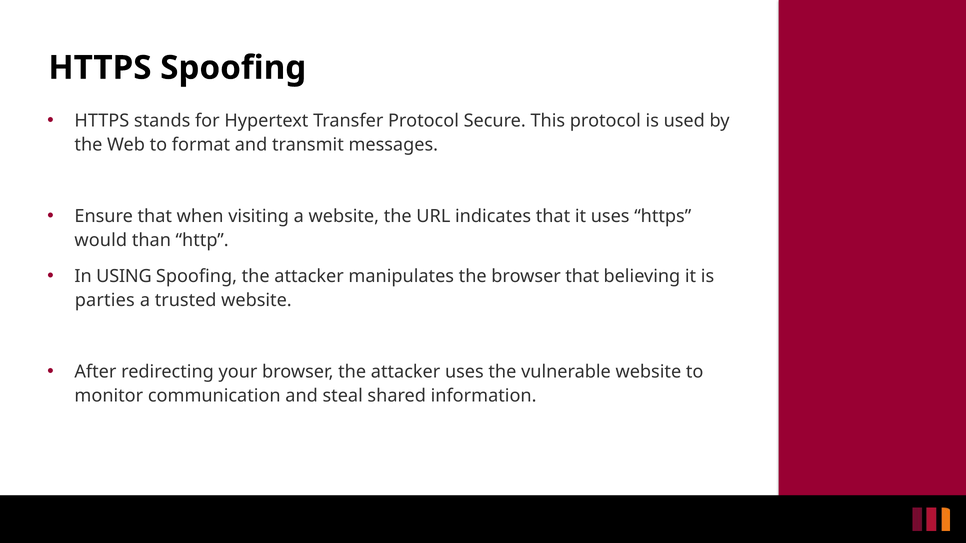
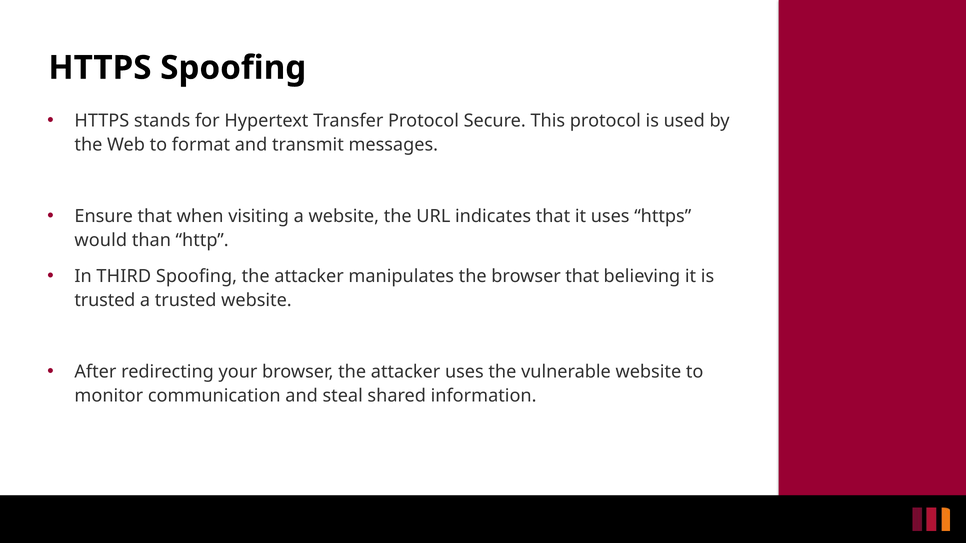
USING: USING -> THIRD (124, 276)
parties: parties -> trusted (105, 300)
